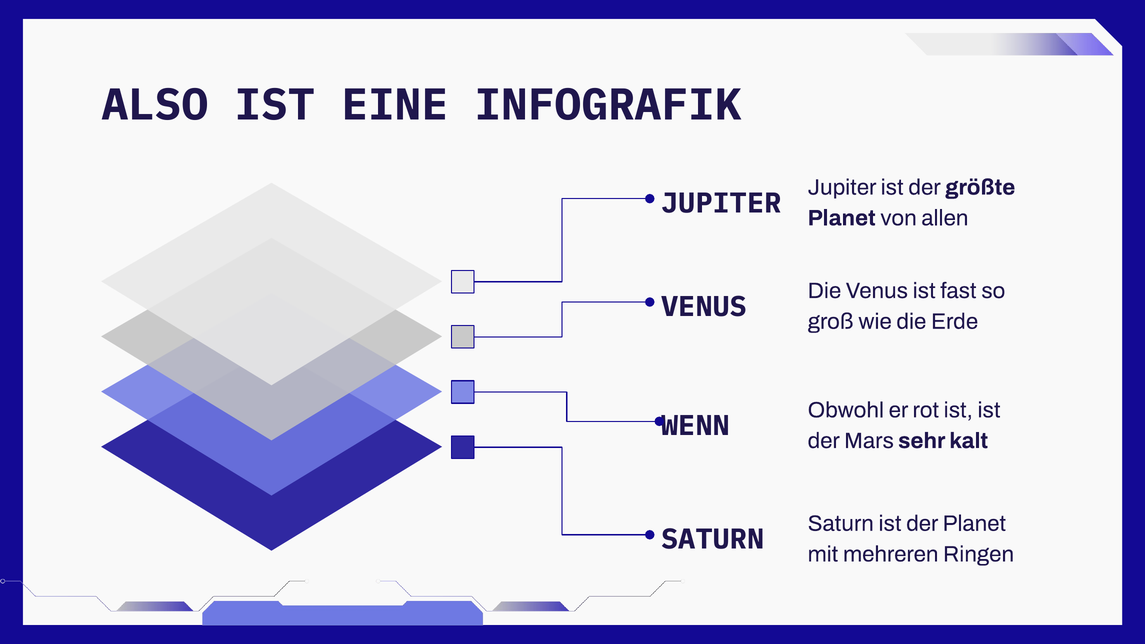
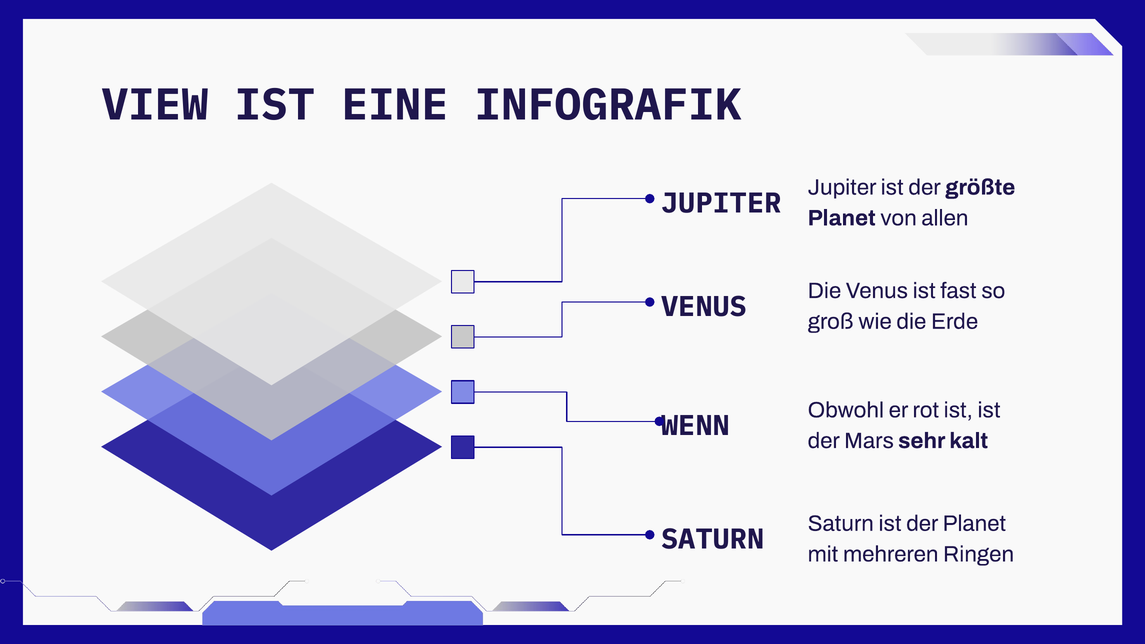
ALSO: ALSO -> VIEW (155, 105)
